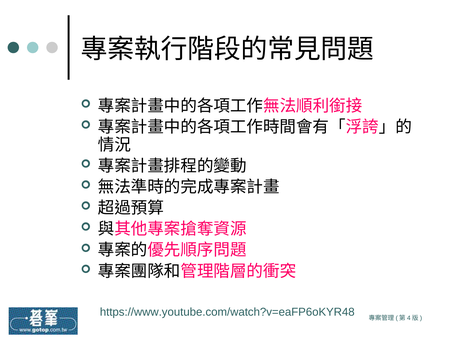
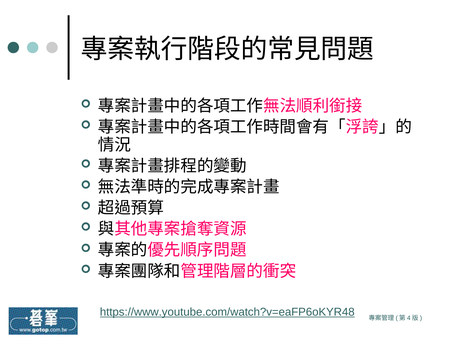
https://www.youtube.com/watch?v=eaFP6oKYR48 underline: none -> present (227, 313)
